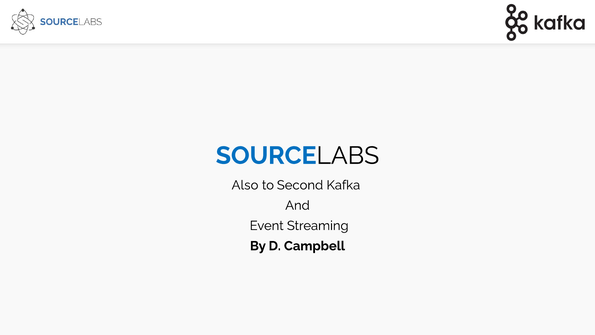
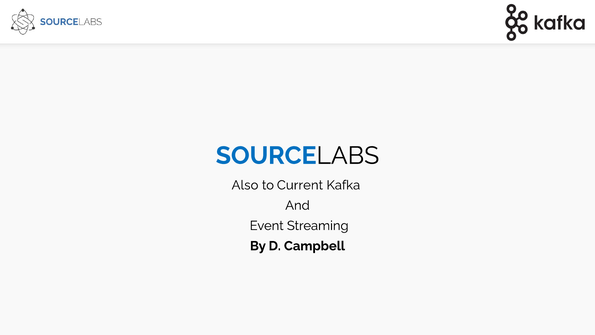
Second: Second -> Current (300, 185)
